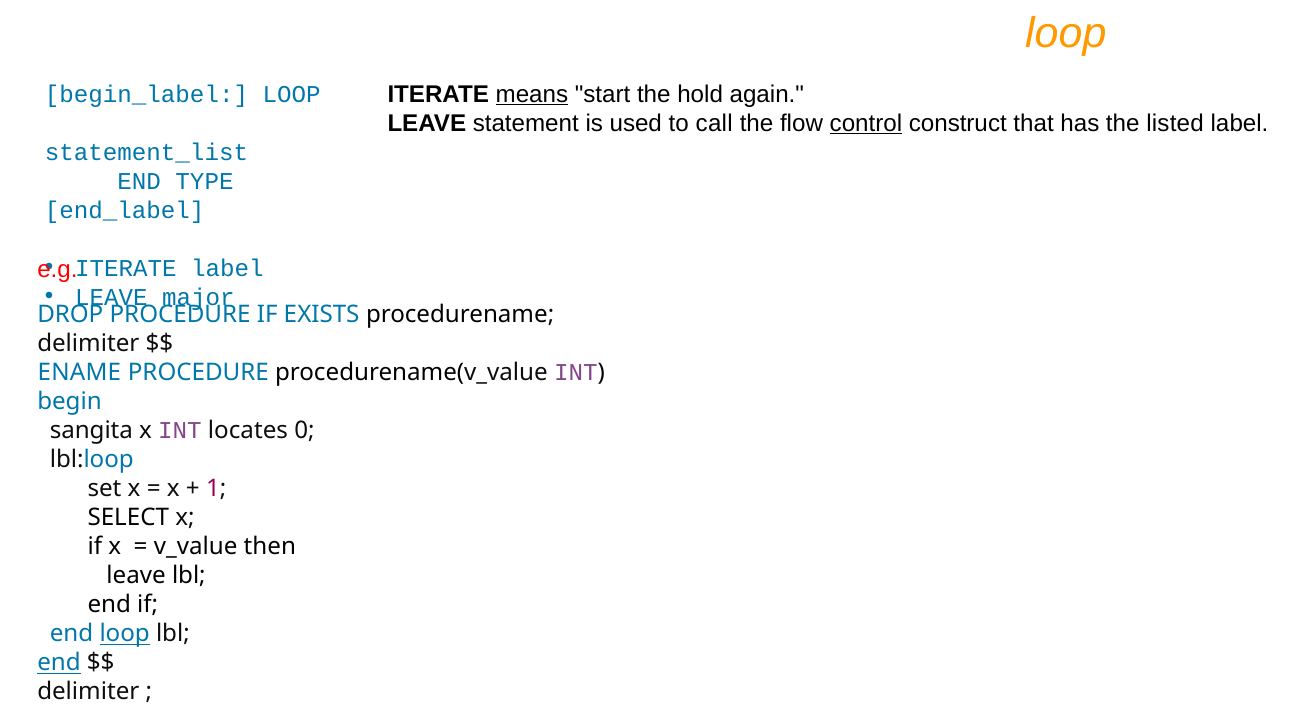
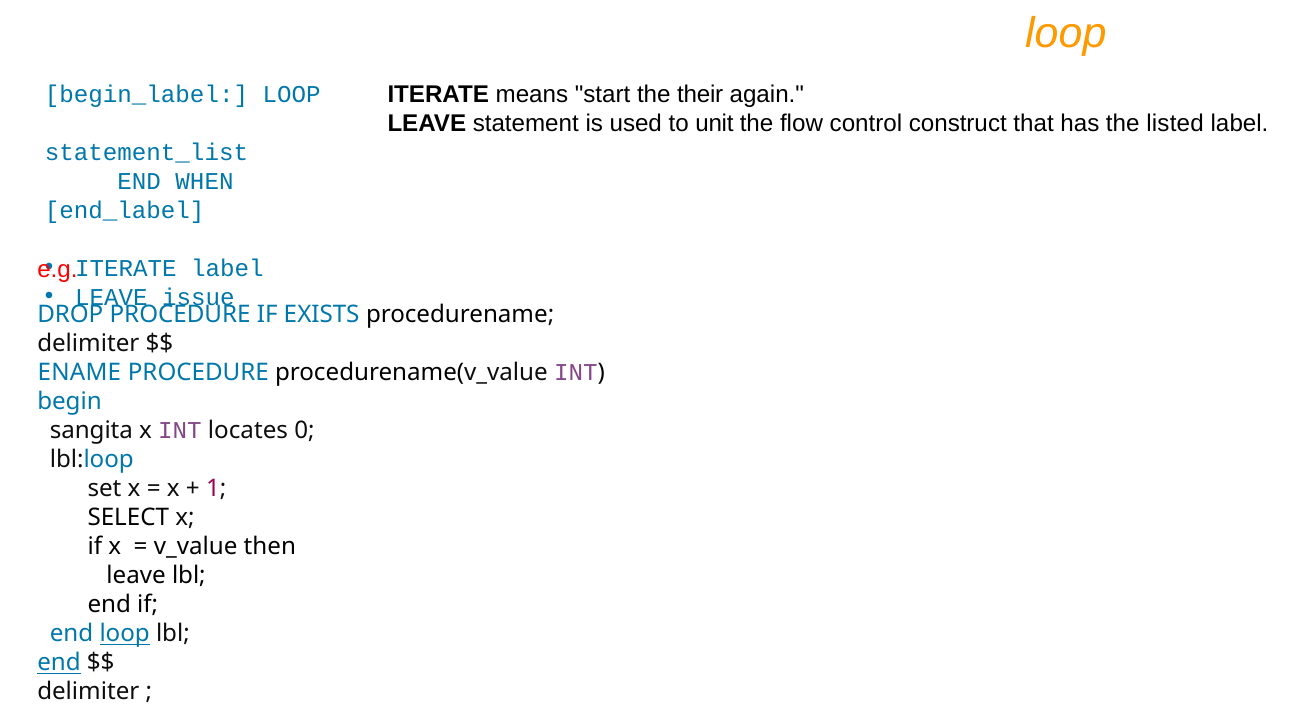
means underline: present -> none (532, 94)
hold: hold -> their (700, 94)
call: call -> unit (714, 123)
control underline: present -> none (866, 123)
TYPE: TYPE -> WHEN (205, 181)
major: major -> issue (198, 297)
